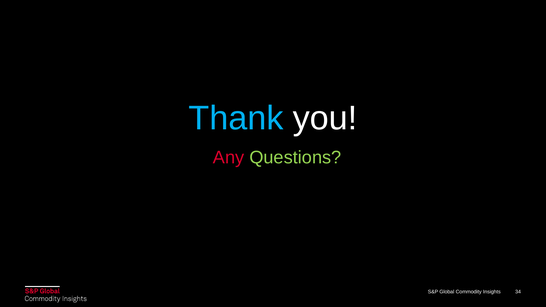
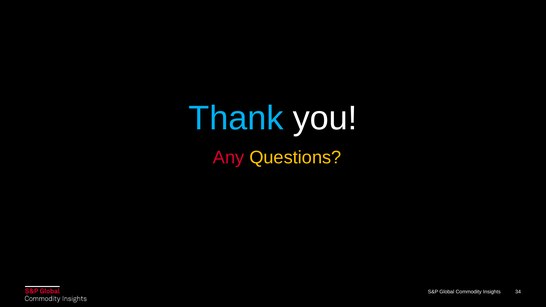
Questions colour: light green -> yellow (295, 158)
